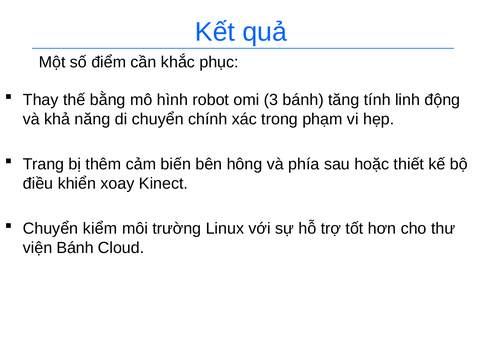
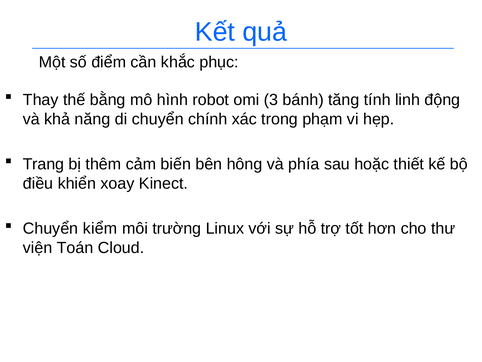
viện Bánh: Bánh -> Toán (75, 248)
